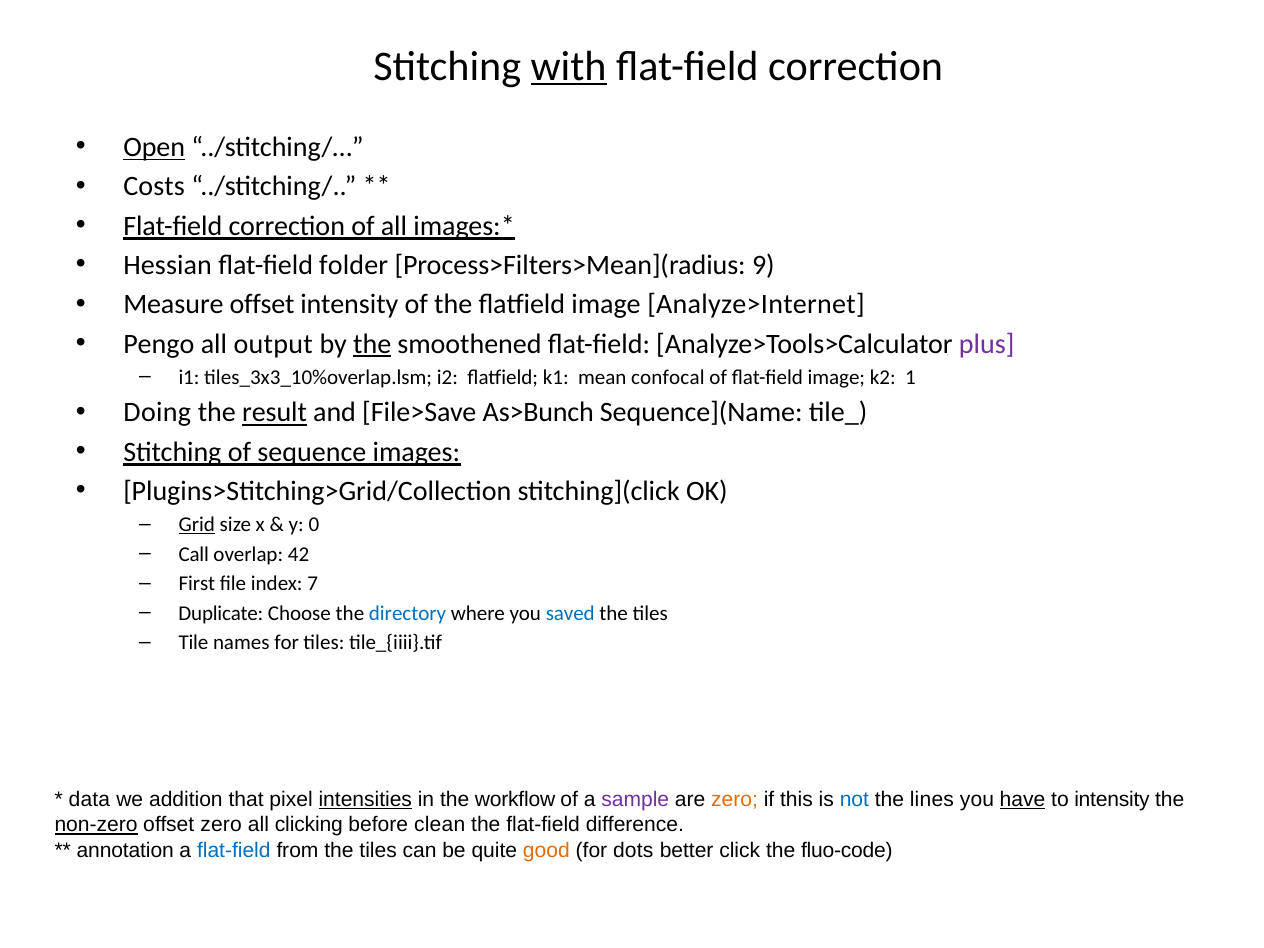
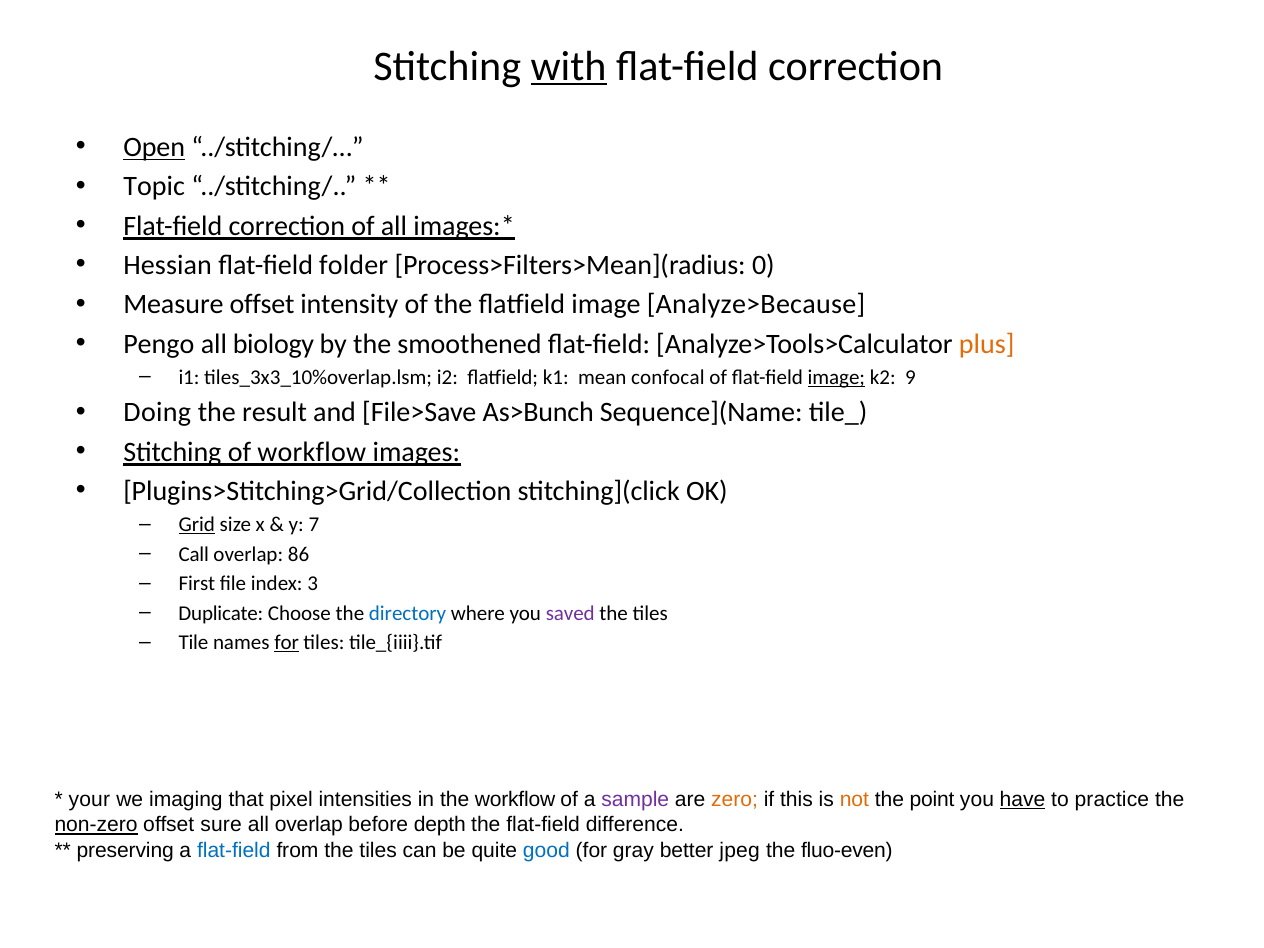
Costs: Costs -> Topic (154, 187)
9: 9 -> 0 (763, 265)
Analyze>Internet: Analyze>Internet -> Analyze>Because (756, 305)
output: output -> biology (273, 344)
the underline: present -> none (372, 344)
plus colour: purple -> orange (987, 344)
image underline: none -> present (836, 377)
1: 1 -> 9 (911, 377)
result underline: present -> none (275, 413)
of sequence: sequence -> workflow (312, 452)
0: 0 -> 7 (314, 525)
42: 42 -> 86 (298, 554)
7: 7 -> 3 (313, 584)
saved colour: blue -> purple (570, 613)
for underline: none -> present (287, 643)
data: data -> your (89, 800)
addition: addition -> imaging (186, 800)
intensities underline: present -> none (365, 800)
not colour: blue -> orange (854, 800)
lines: lines -> point (932, 800)
to intensity: intensity -> practice (1112, 800)
offset zero: zero -> sure (221, 825)
all clicking: clicking -> overlap (309, 825)
clean: clean -> depth (440, 825)
annotation: annotation -> preserving (125, 850)
good colour: orange -> blue (546, 850)
dots: dots -> gray (633, 850)
click: click -> jpeg (740, 850)
fluo-code: fluo-code -> fluo-even (847, 850)
